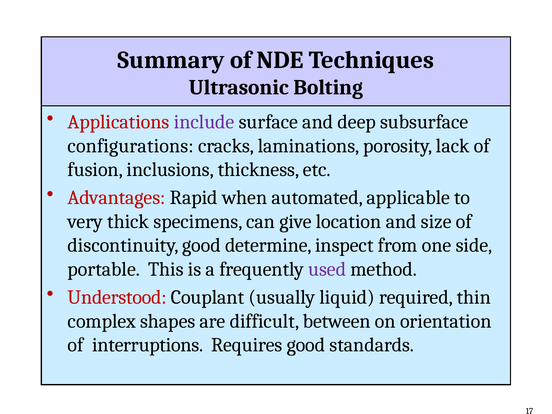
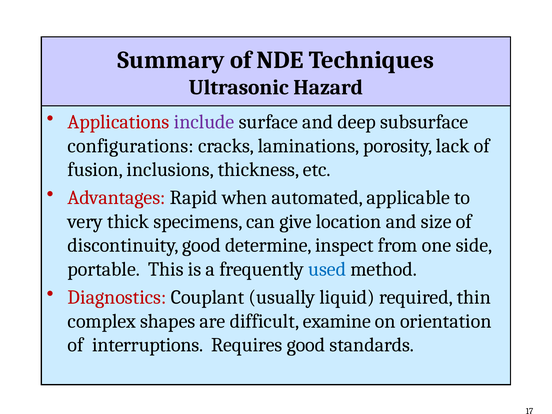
Bolting: Bolting -> Hazard (328, 87)
used colour: purple -> blue (327, 269)
Understood: Understood -> Diagnostics (117, 297)
between: between -> examine (337, 321)
